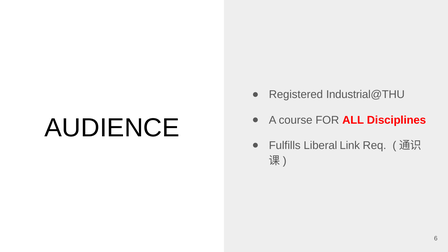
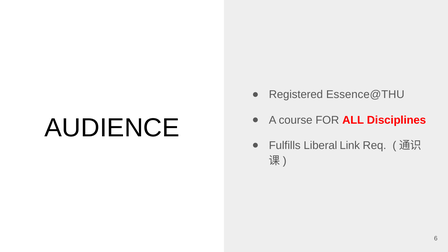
Industrial@THU: Industrial@THU -> Essence@THU (365, 95)
